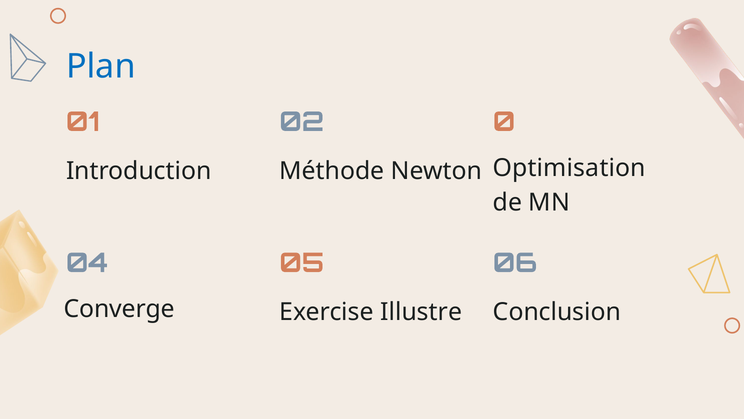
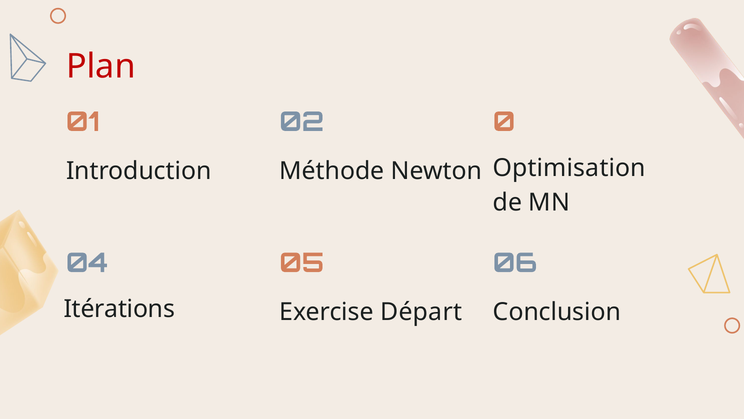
Plan colour: blue -> red (101, 66)
Converge: Converge -> Itérations (119, 309)
Illustre: Illustre -> Départ (421, 312)
